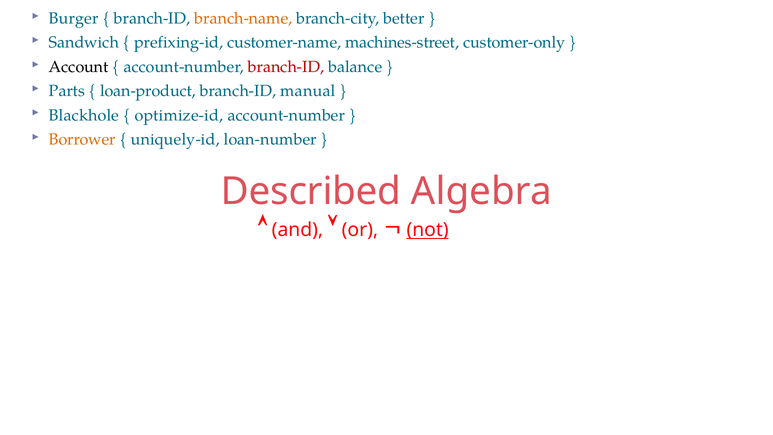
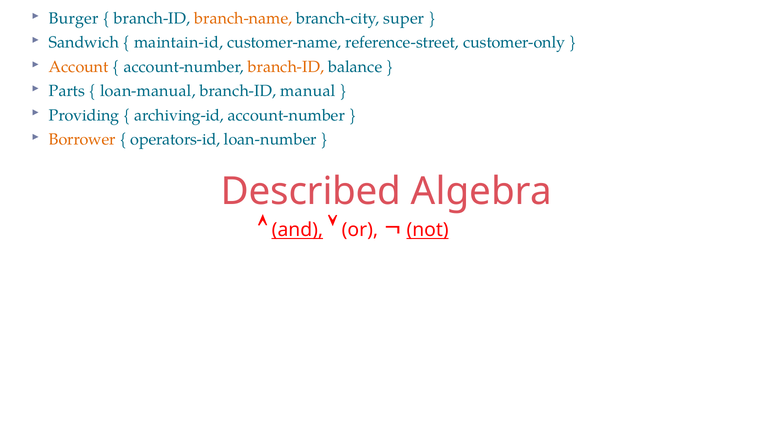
better: better -> super (404, 18)
prefixing-id: prefixing-id -> maintain-id (179, 43)
machines-street: machines-street -> reference-street (402, 43)
Account colour: black -> orange (79, 67)
branch-ID colour: red -> orange (286, 67)
loan-product: loan-product -> loan-manual (148, 91)
Blackhole: Blackhole -> Providing (84, 115)
optimize-id: optimize-id -> archiving-id (179, 115)
uniquely-id: uniquely-id -> operators-id (175, 139)
and underline: none -> present (297, 230)
